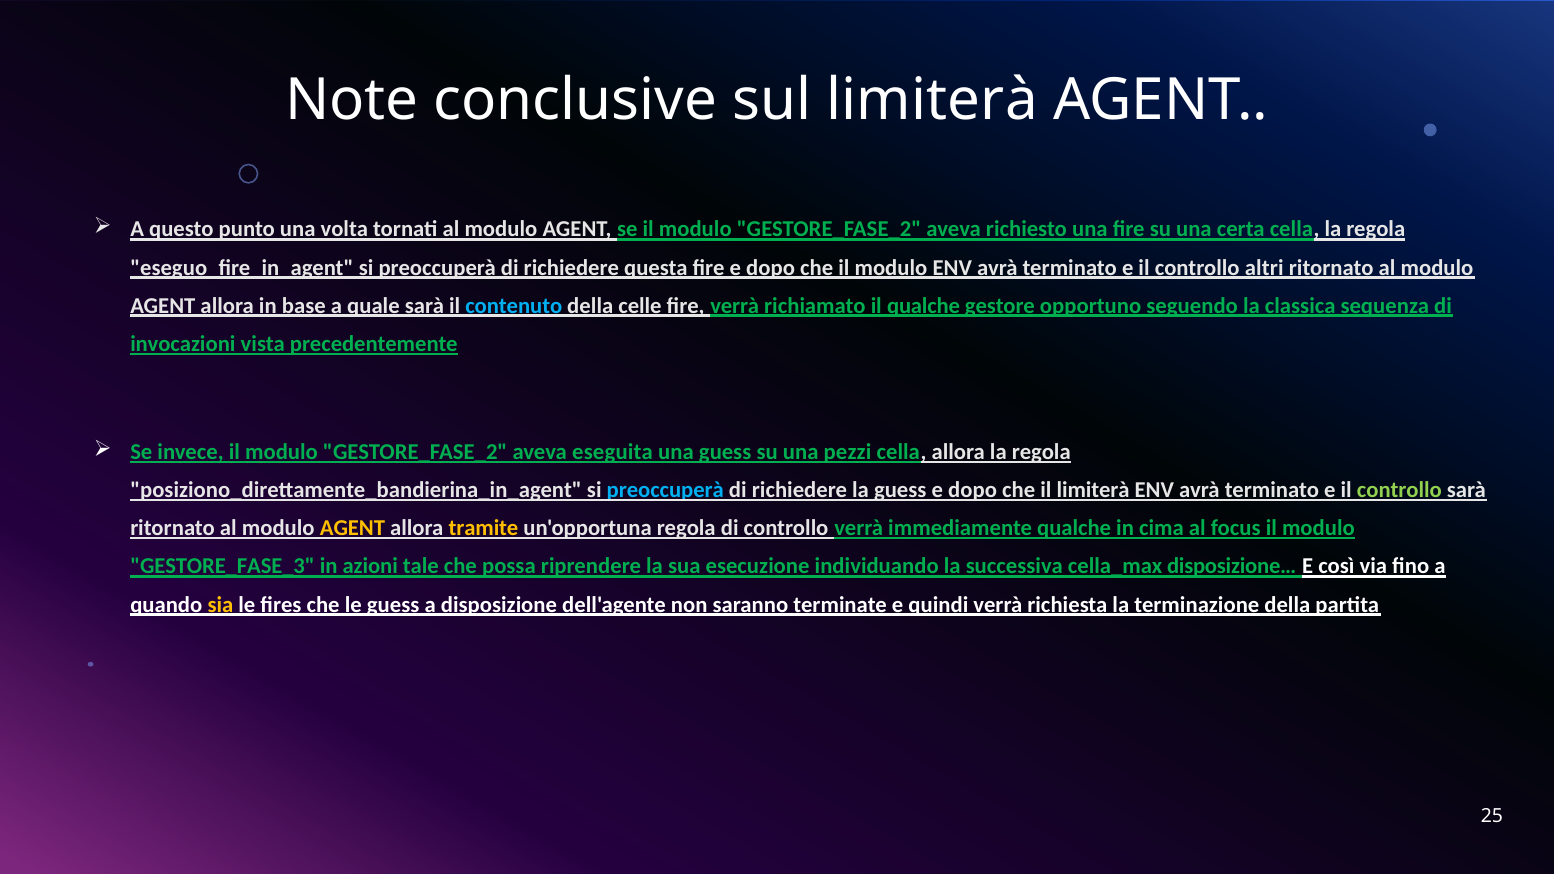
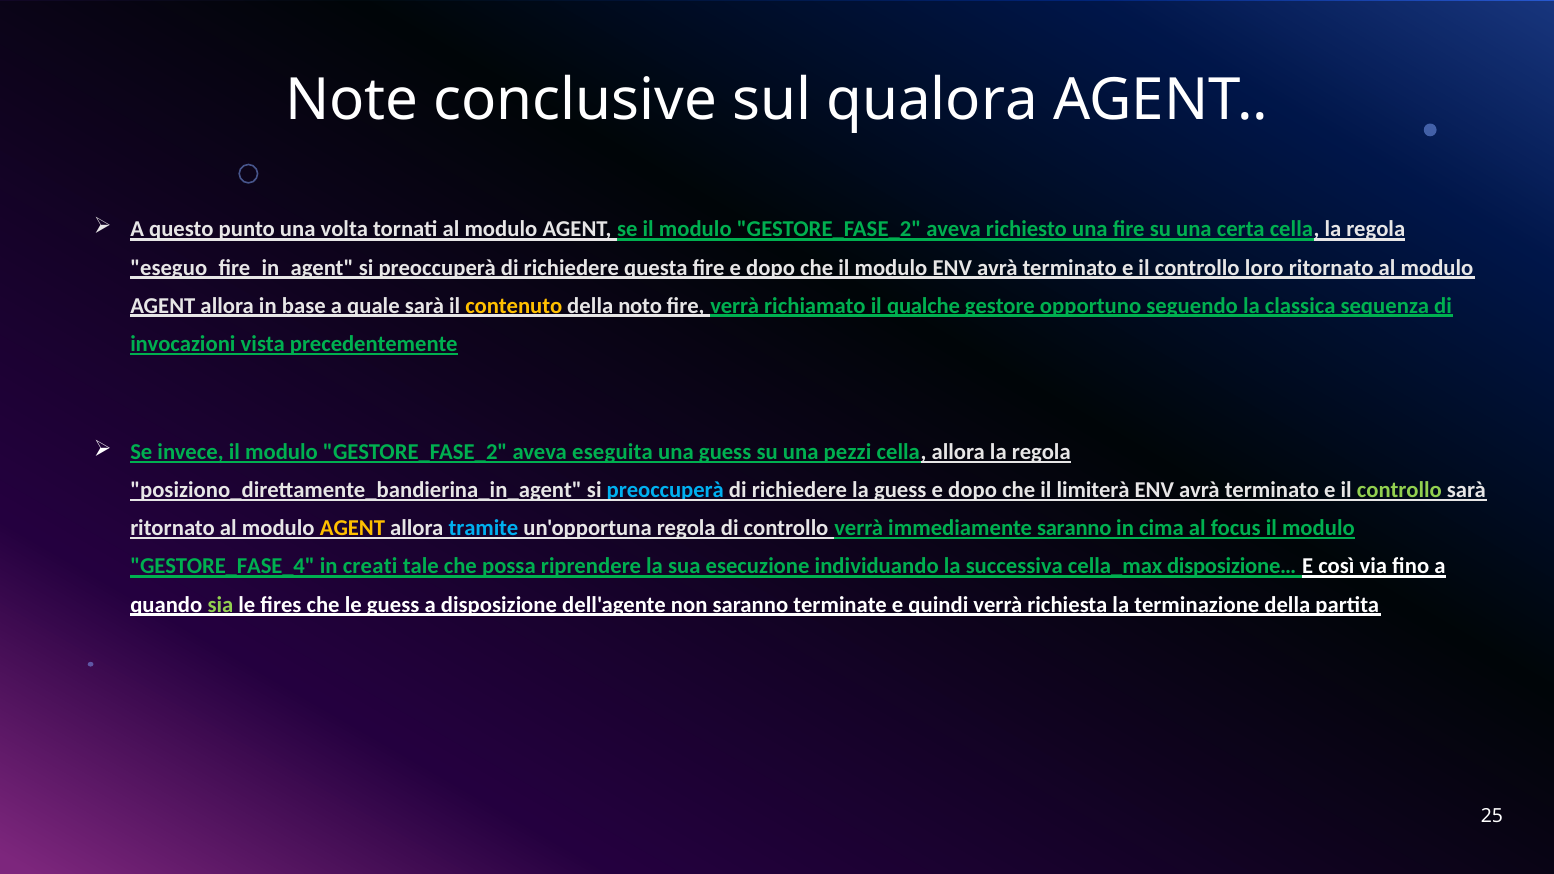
sul limiterà: limiterà -> qualora (932, 100)
altri: altri -> loro (1264, 268)
contenuto colour: light blue -> yellow (514, 306)
celle: celle -> noto (640, 306)
tramite colour: yellow -> light blue (484, 529)
immediamente qualche: qualche -> saranno (1074, 529)
GESTORE_FASE_3: GESTORE_FASE_3 -> GESTORE_FASE_4 (222, 567)
azioni: azioni -> creati (370, 567)
sia colour: yellow -> light green (220, 605)
